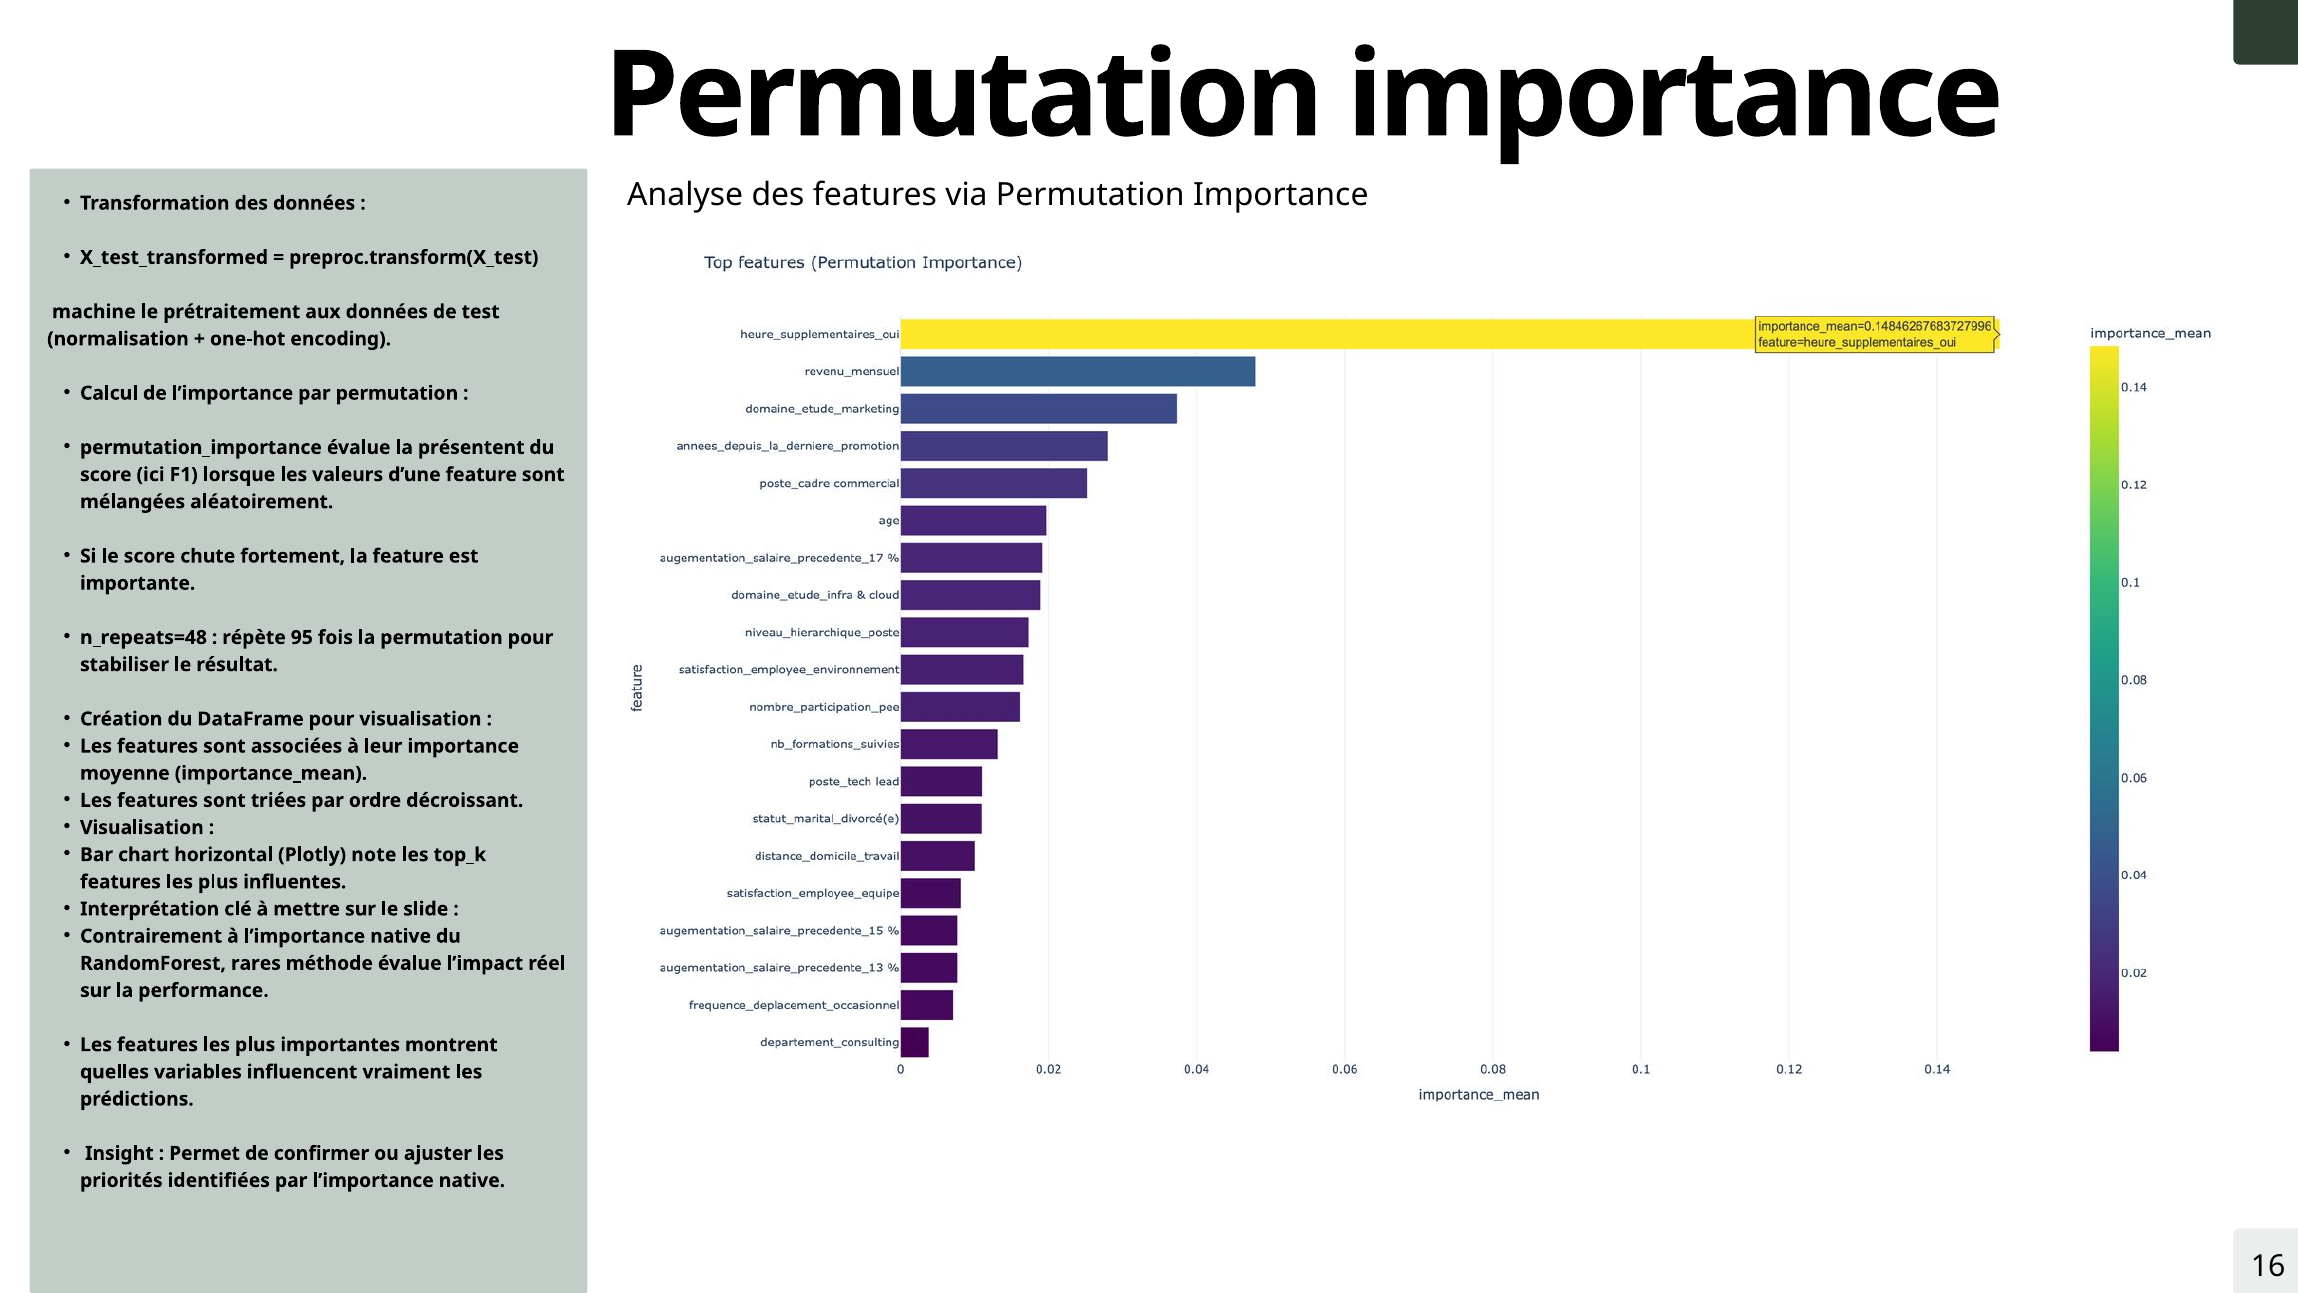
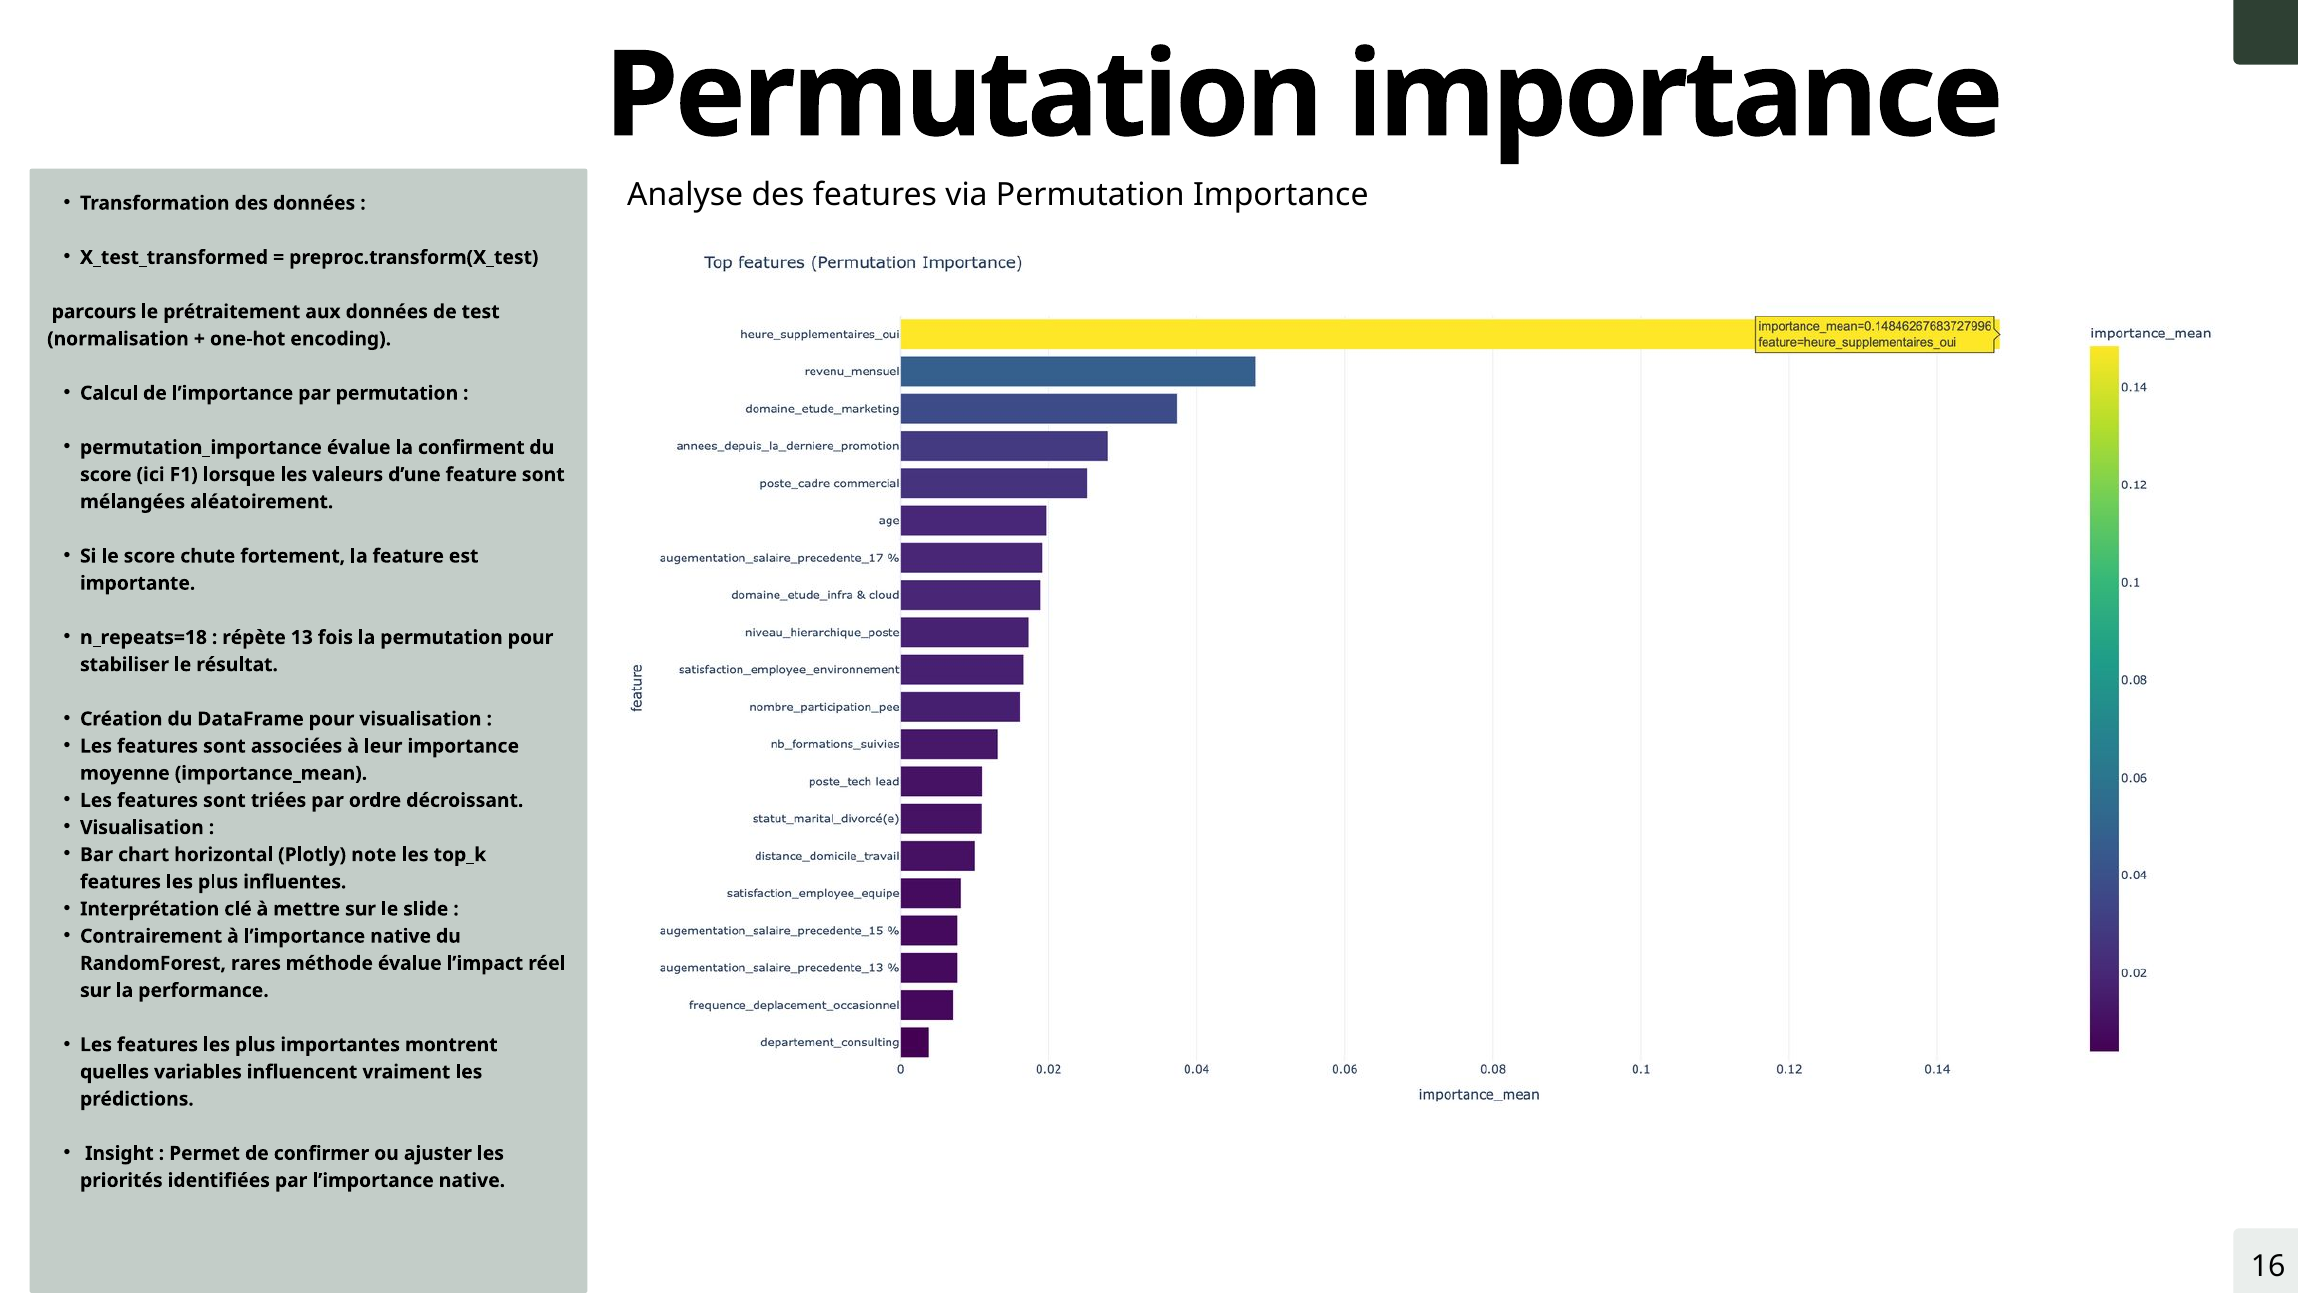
machine: machine -> parcours (94, 312)
présentent: présentent -> confirment (471, 447)
n_repeats=48: n_repeats=48 -> n_repeats=18 (144, 637)
95: 95 -> 13 (302, 637)
